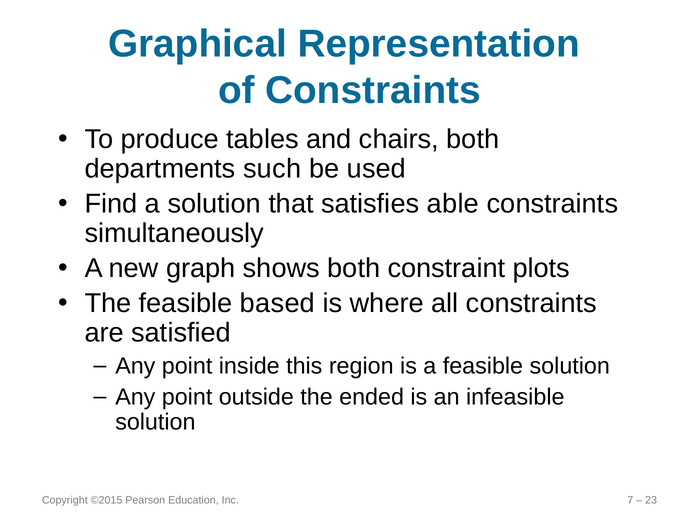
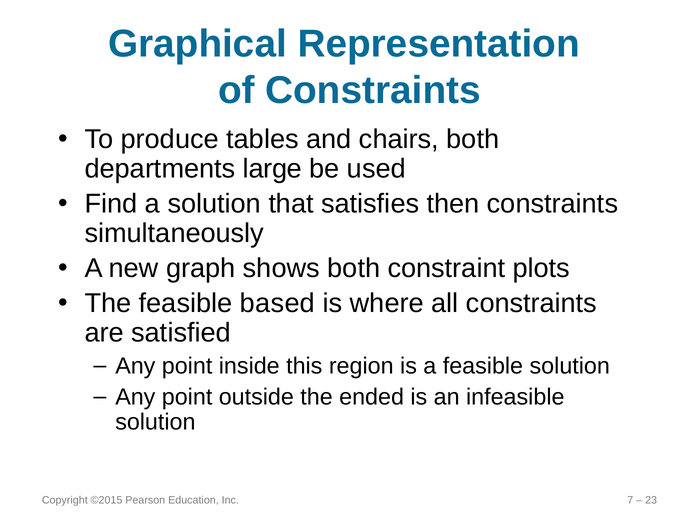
such: such -> large (272, 169)
able: able -> then (453, 204)
